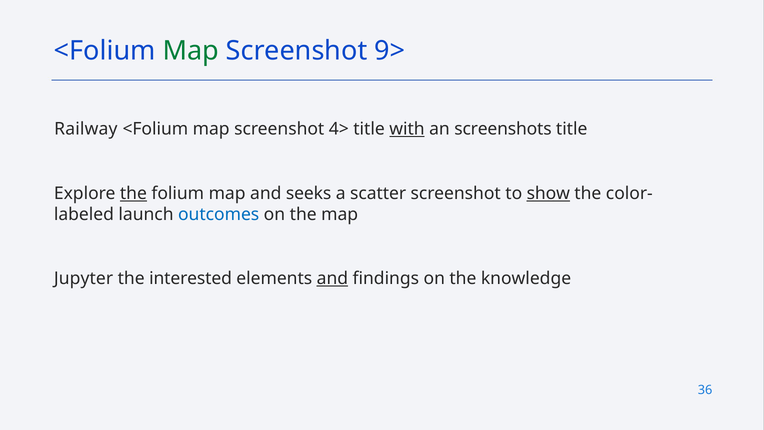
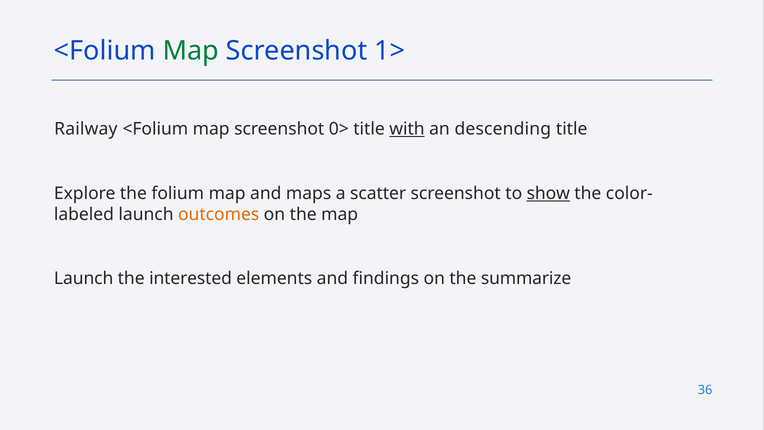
9>: 9> -> 1> (390, 51)
4>: 4> -> 0> (339, 129)
screenshots: screenshots -> descending (503, 129)
the underline: present -> none (133, 193)
seeks: seeks -> maps (309, 193)
outcomes colour: blue -> orange (219, 214)
Jupyter: Jupyter -> Launch (84, 278)
and underline: present -> none (332, 278)
knowledge: knowledge -> summarize (526, 278)
